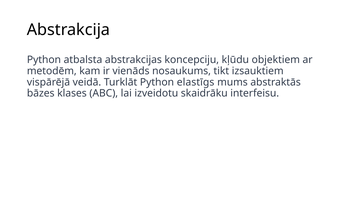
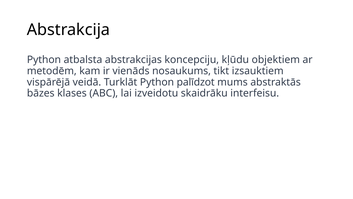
elastīgs: elastīgs -> palīdzot (196, 82)
